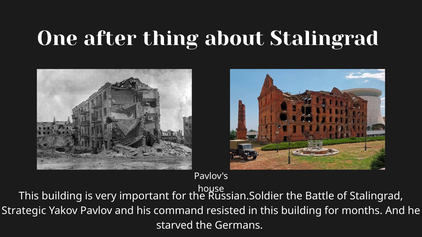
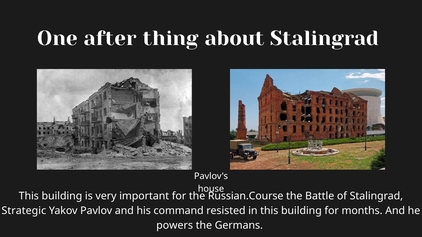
Russian.Soldier: Russian.Soldier -> Russian.Course (246, 196)
starved: starved -> powers (175, 226)
